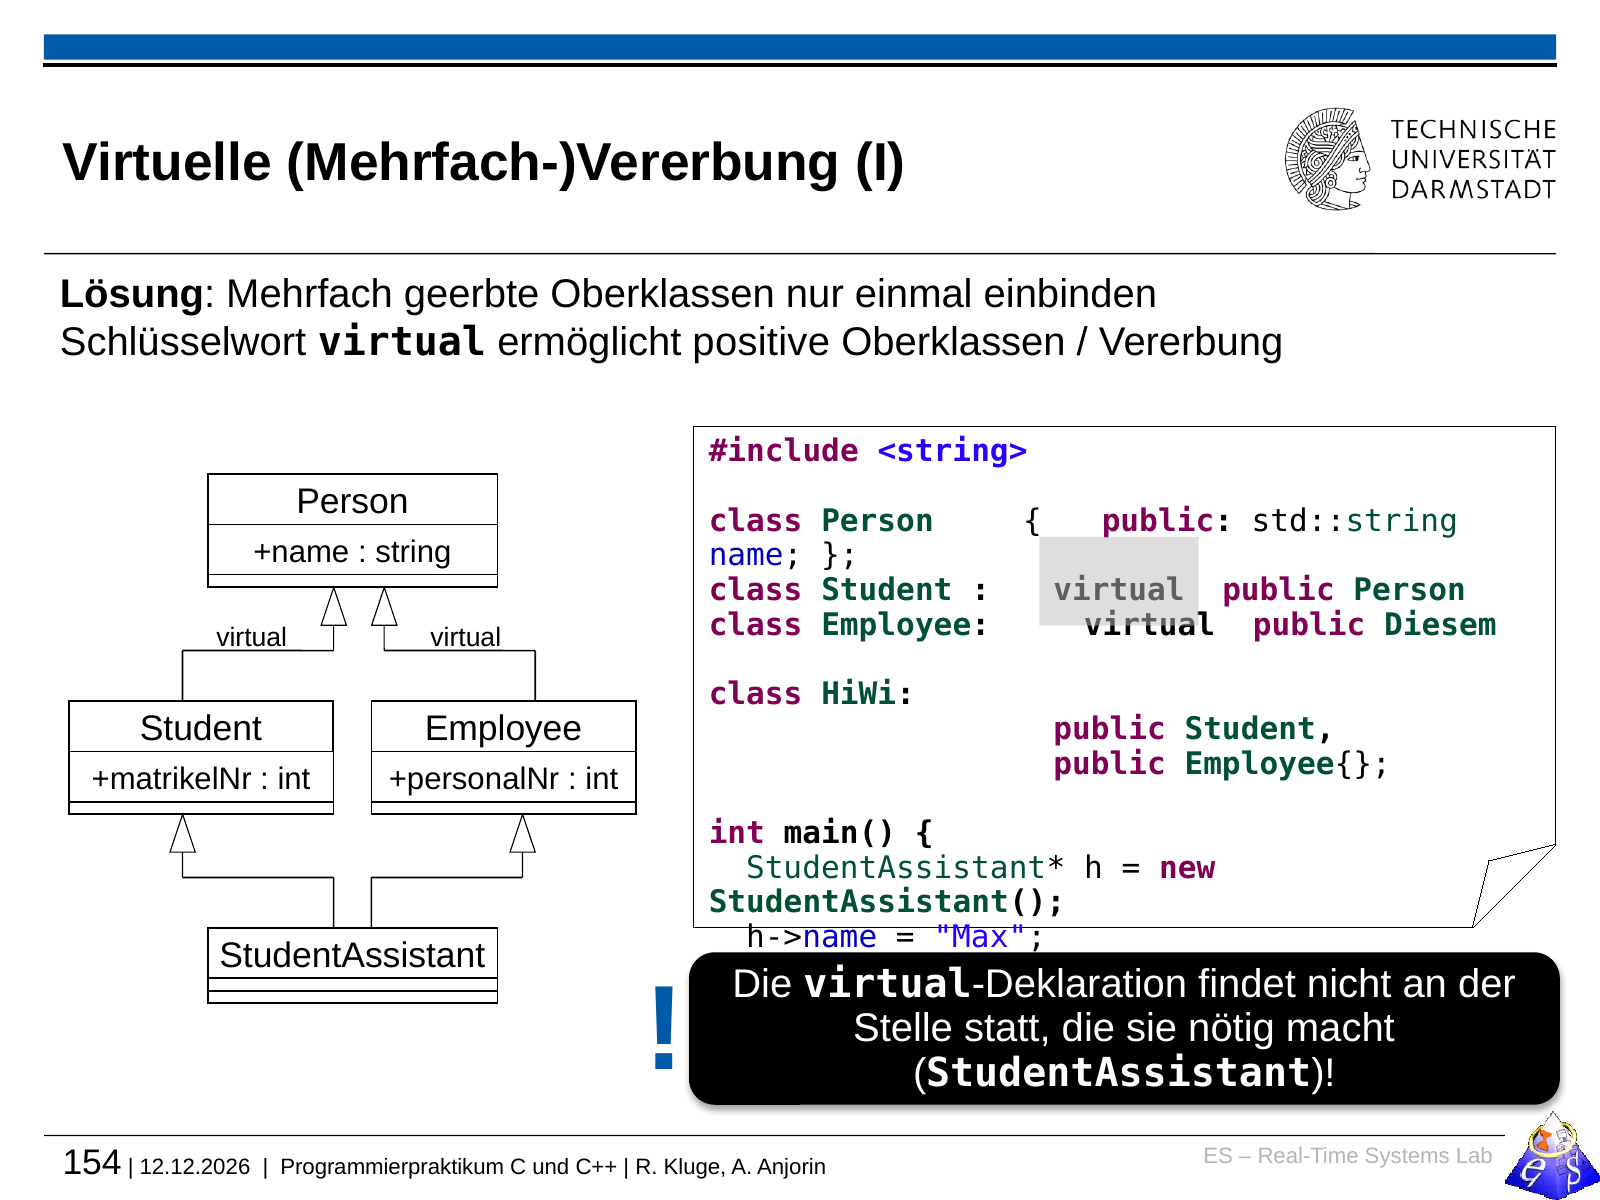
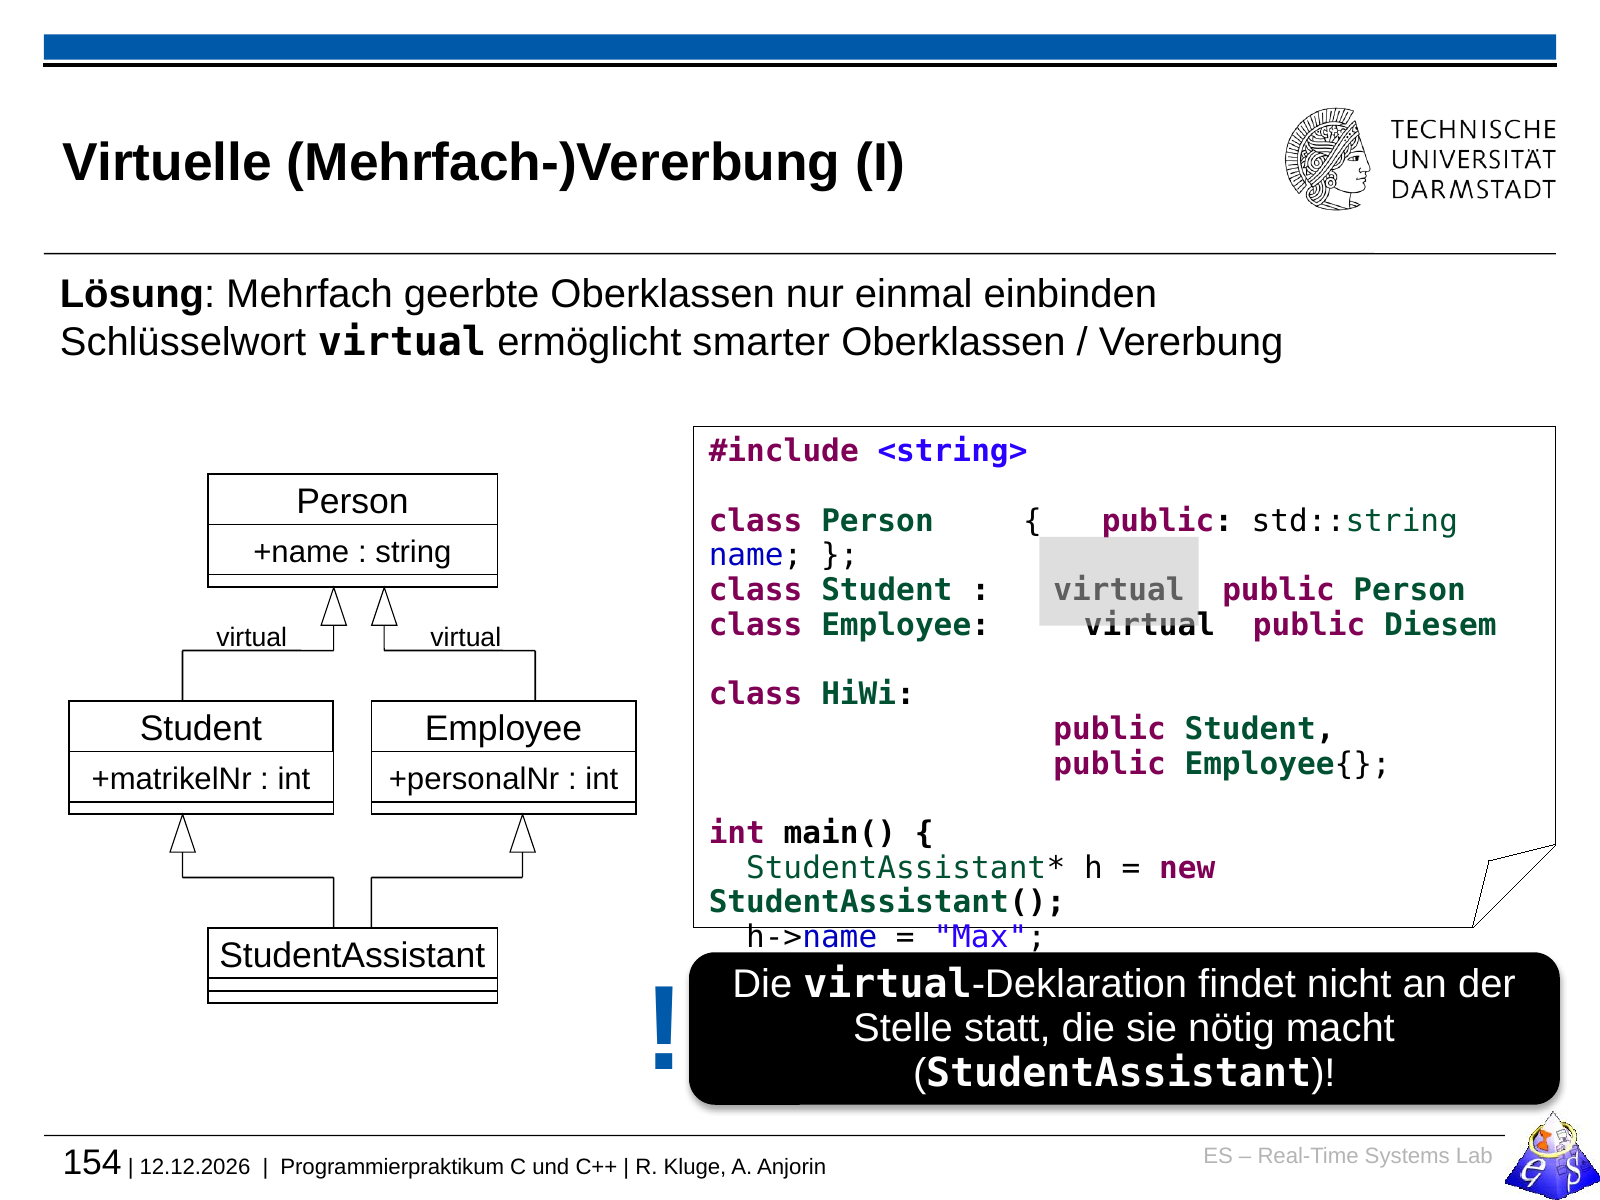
positive: positive -> smarter (761, 343)
